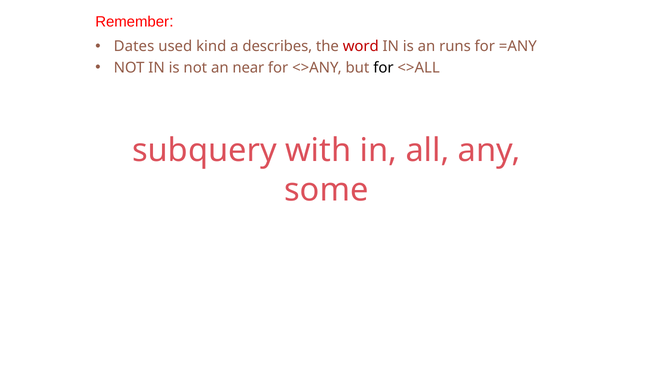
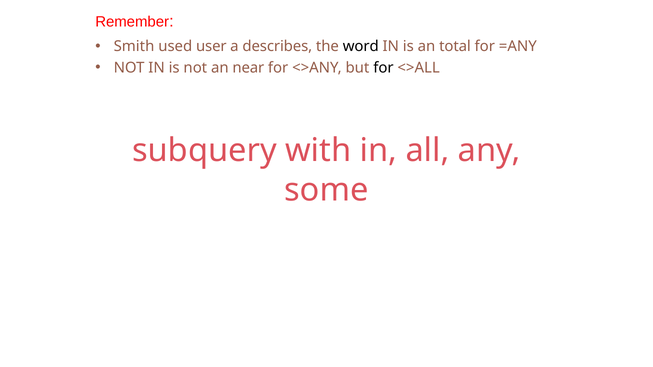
Dates: Dates -> Smith (134, 46)
kind: kind -> user (211, 46)
word colour: red -> black (361, 46)
runs: runs -> total (455, 46)
